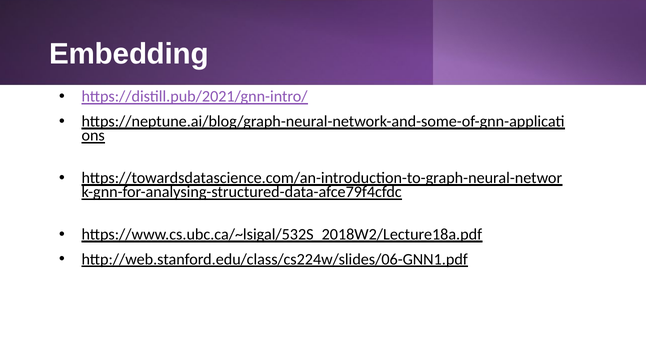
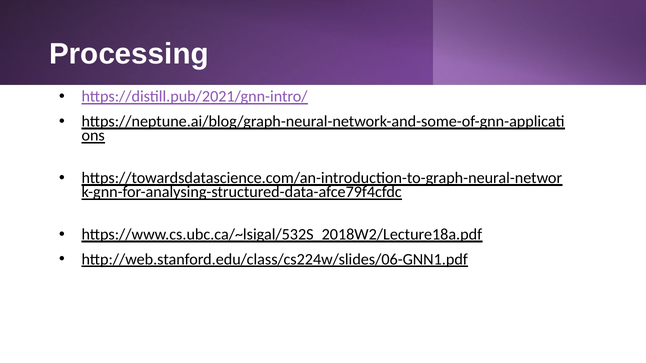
Embedding: Embedding -> Processing (129, 54)
